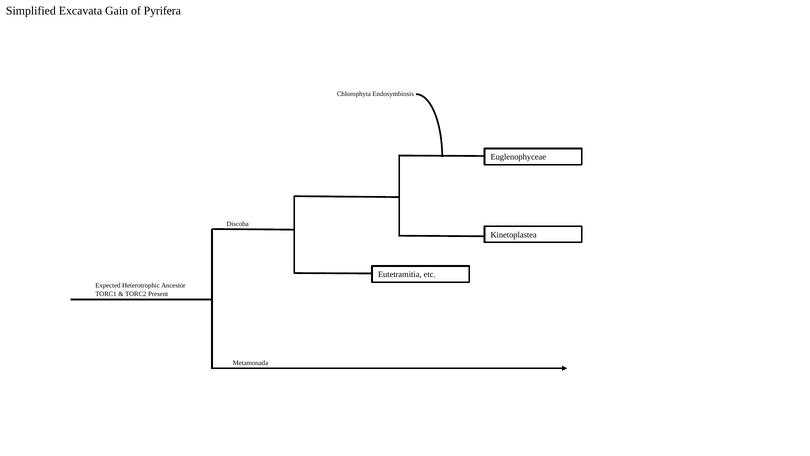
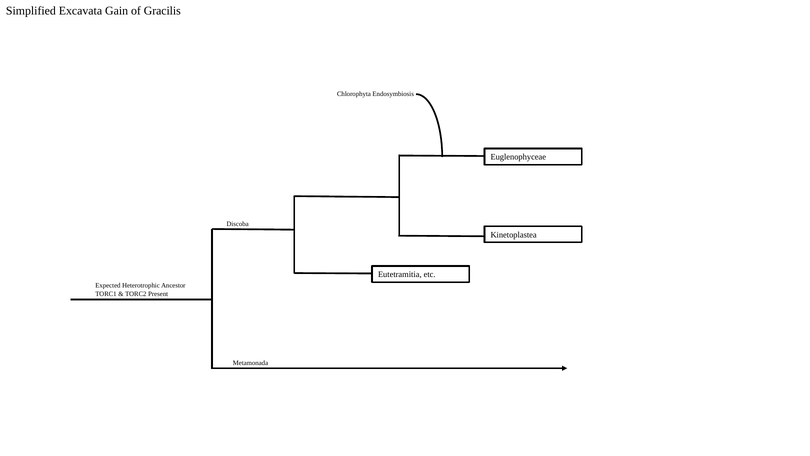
Pyrifera: Pyrifera -> Gracilis (162, 11)
